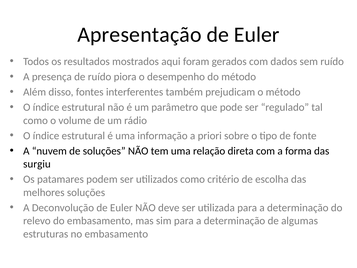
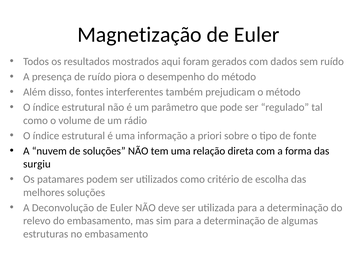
Apresentação: Apresentação -> Magnetização (140, 35)
